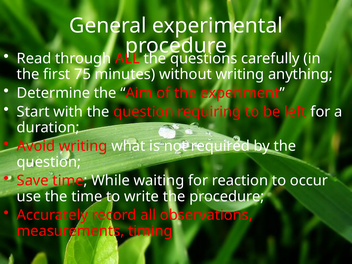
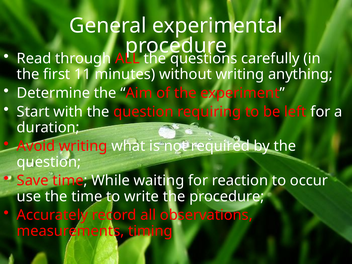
75: 75 -> 11 (83, 74)
